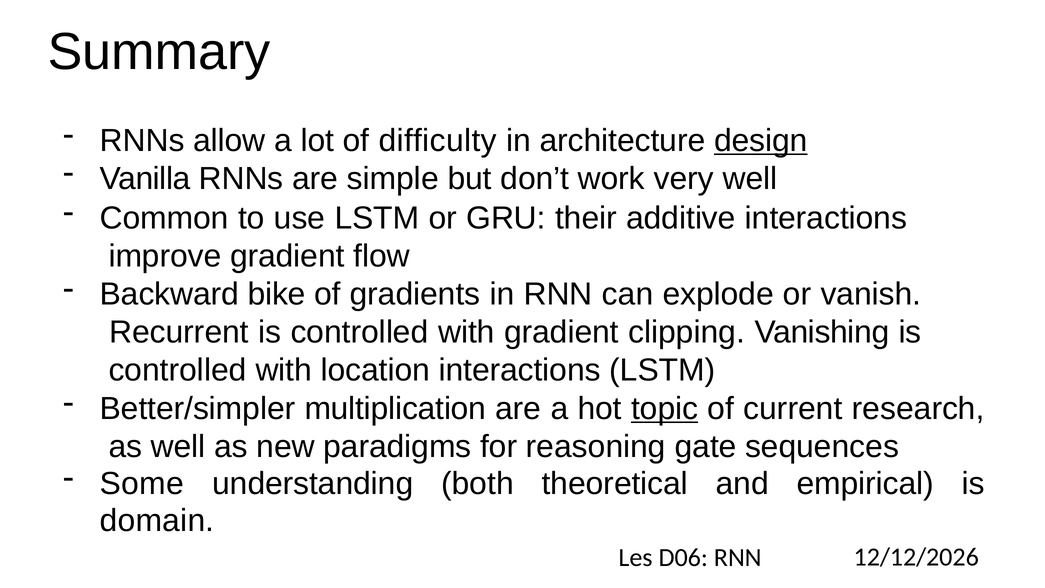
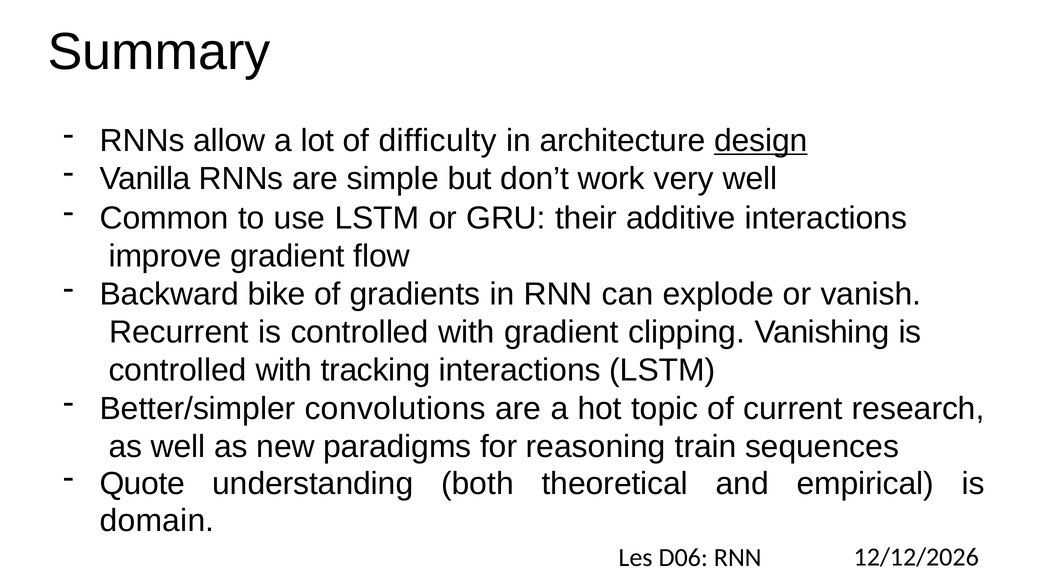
location: location -> tracking (375, 370)
multiplication: multiplication -> convolutions (395, 408)
topic underline: present -> none (665, 408)
gate: gate -> train (706, 446)
Some: Some -> Quote (142, 483)
